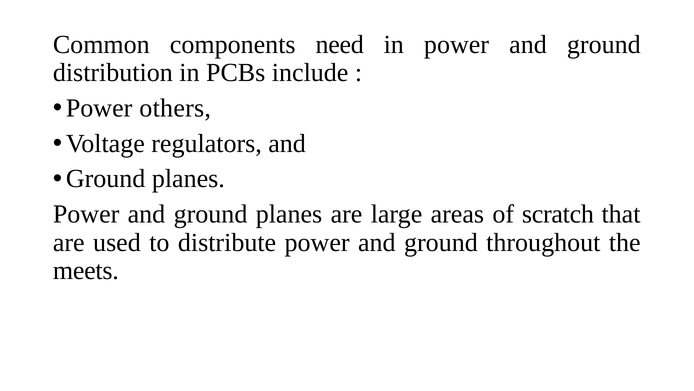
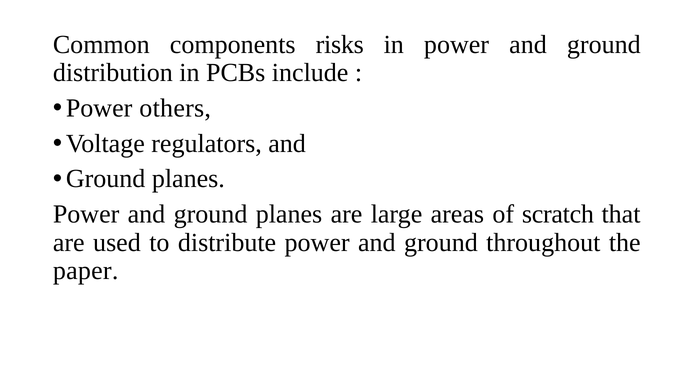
need: need -> risks (340, 44)
meets: meets -> paper (86, 270)
